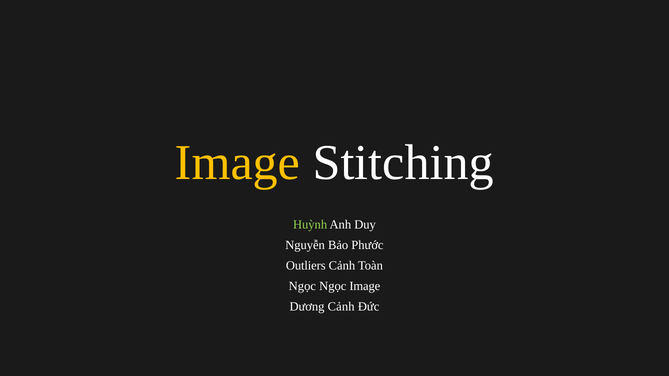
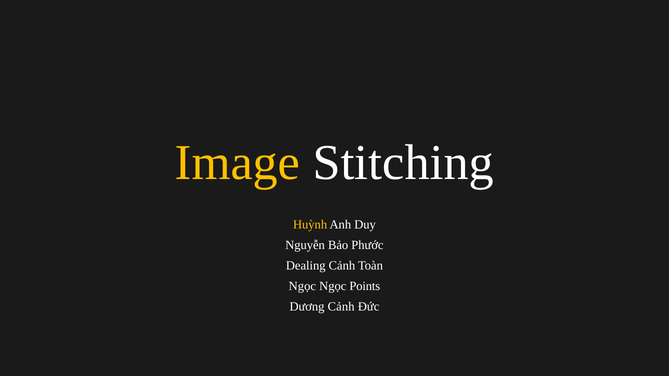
Huỳnh colour: light green -> yellow (310, 225)
Outliers: Outliers -> Dealing (306, 266)
Ngọc Image: Image -> Points (365, 287)
